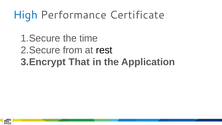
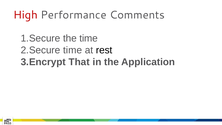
High colour: blue -> red (25, 15)
Certificate: Certificate -> Comments (137, 15)
from: from -> time (73, 50)
